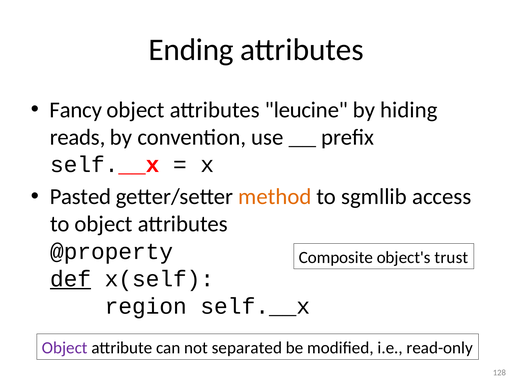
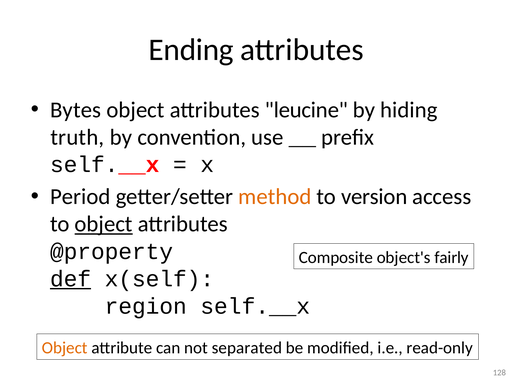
Fancy: Fancy -> Bytes (76, 110)
reads: reads -> truth (77, 137)
Pasted: Pasted -> Period (80, 197)
sgmllib: sgmllib -> version (374, 197)
object underline: none -> present (104, 224)
trust: trust -> fairly (452, 257)
Object colour: purple -> orange (65, 348)
